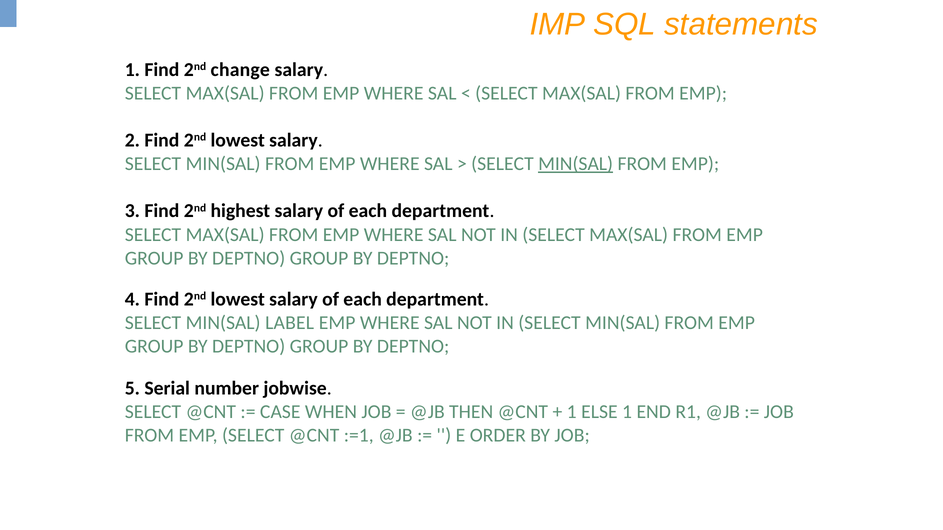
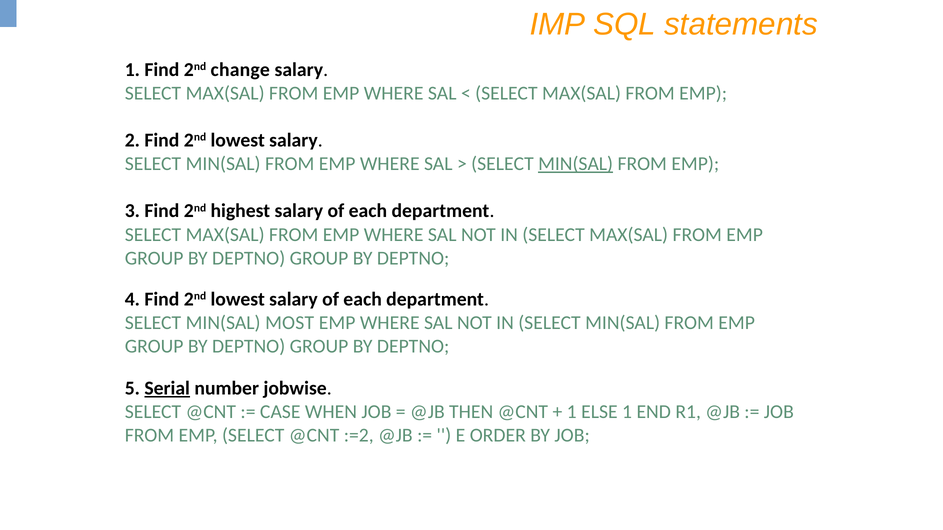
LABEL: LABEL -> MOST (290, 323)
Serial underline: none -> present (167, 389)
:=1: :=1 -> :=2 (359, 436)
